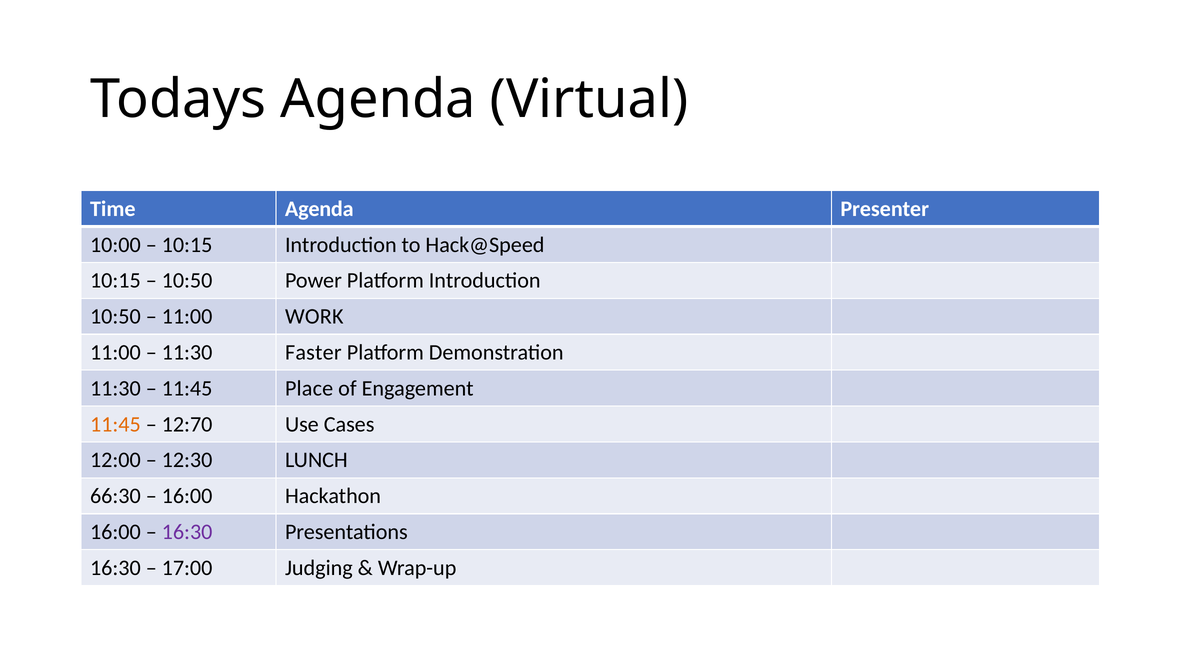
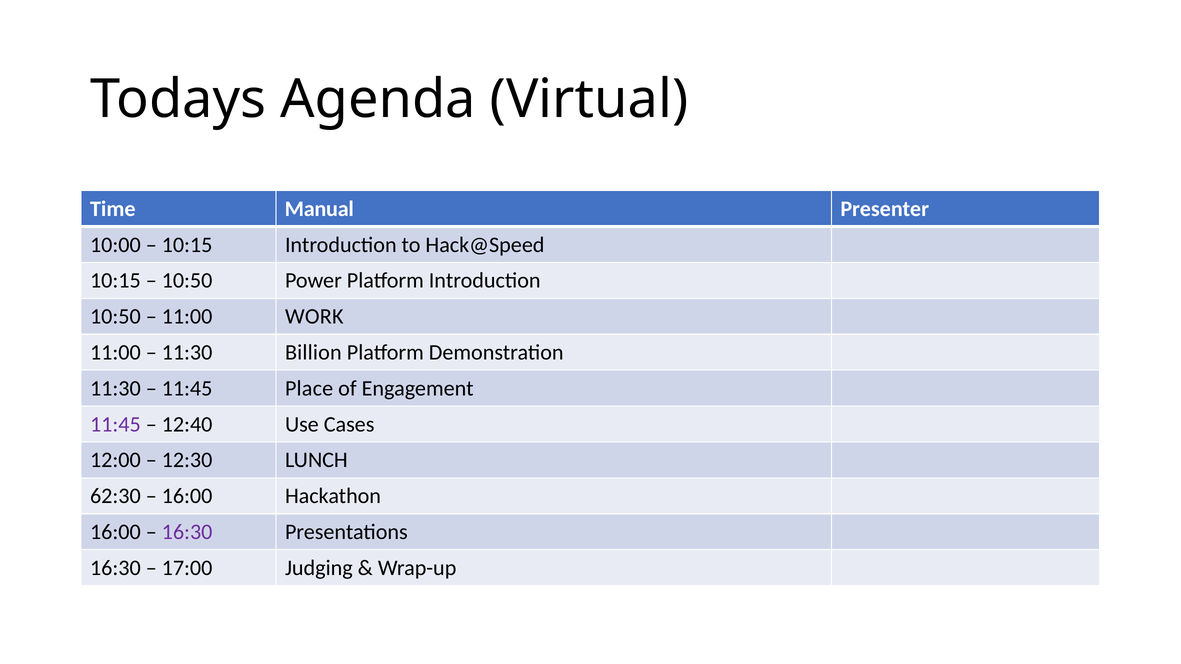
Time Agenda: Agenda -> Manual (319, 209)
Faster: Faster -> Billion (313, 353)
11:45 colour: orange -> purple (115, 424)
12:70: 12:70 -> 12:40 (187, 424)
66:30: 66:30 -> 62:30 (115, 496)
